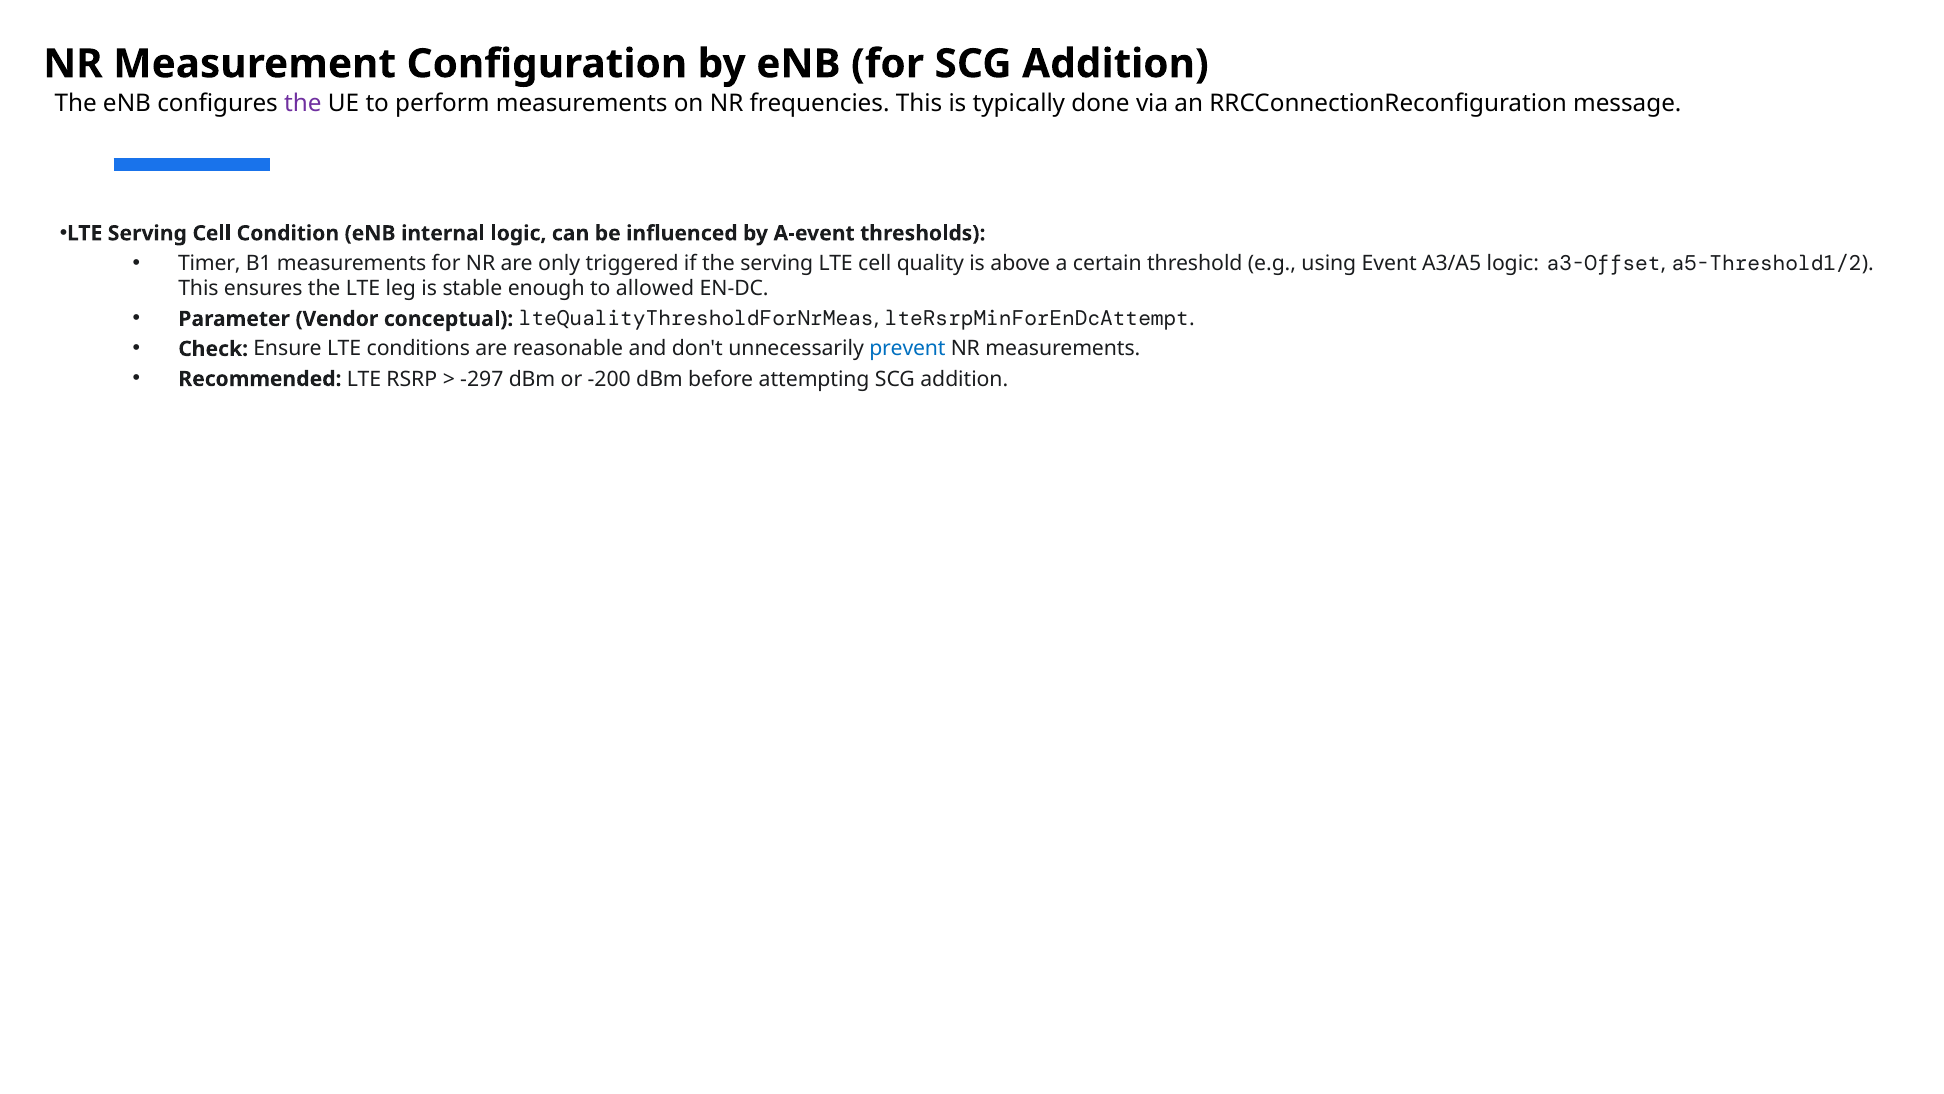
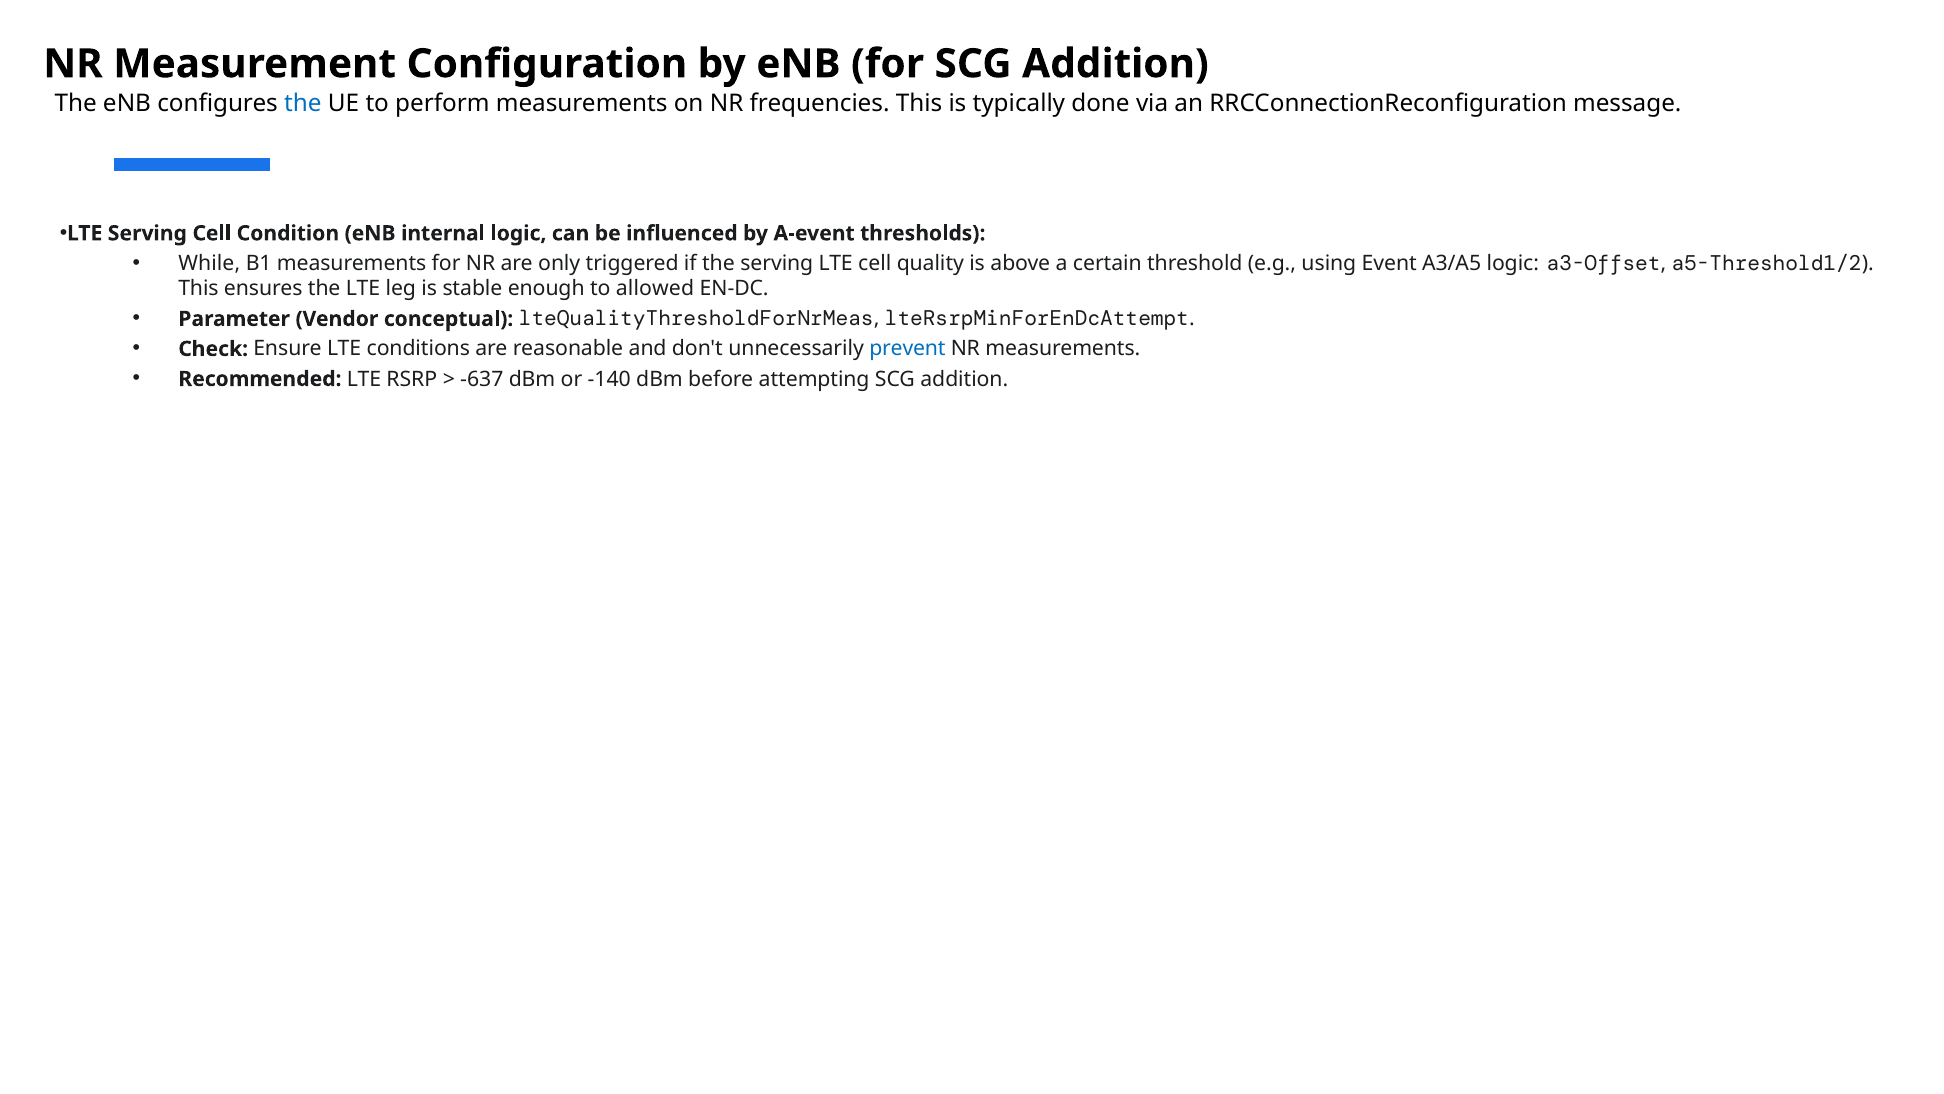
the colour: purple -> blue (303, 104)
Timer: Timer -> While (209, 263)
-297: -297 -> -637 (482, 379)
-200: -200 -> -140 (609, 379)
